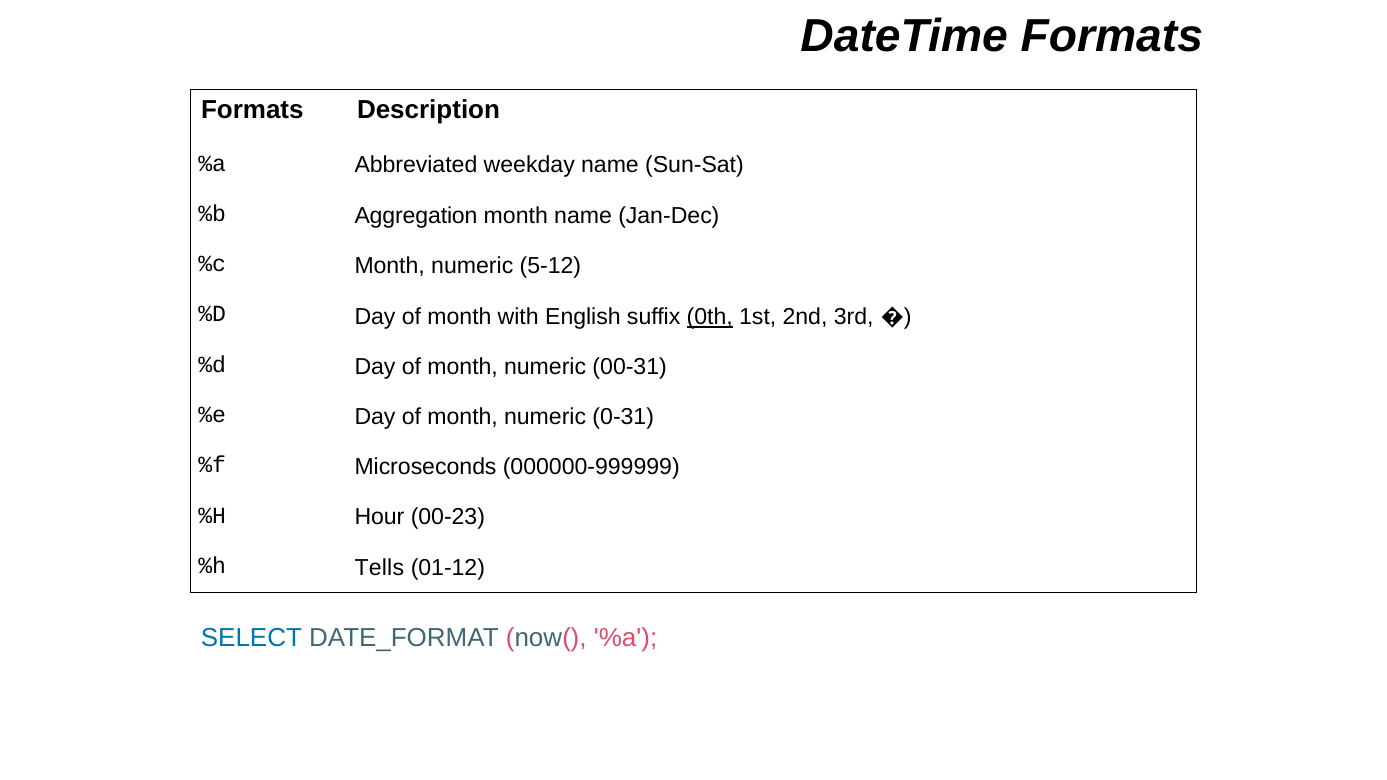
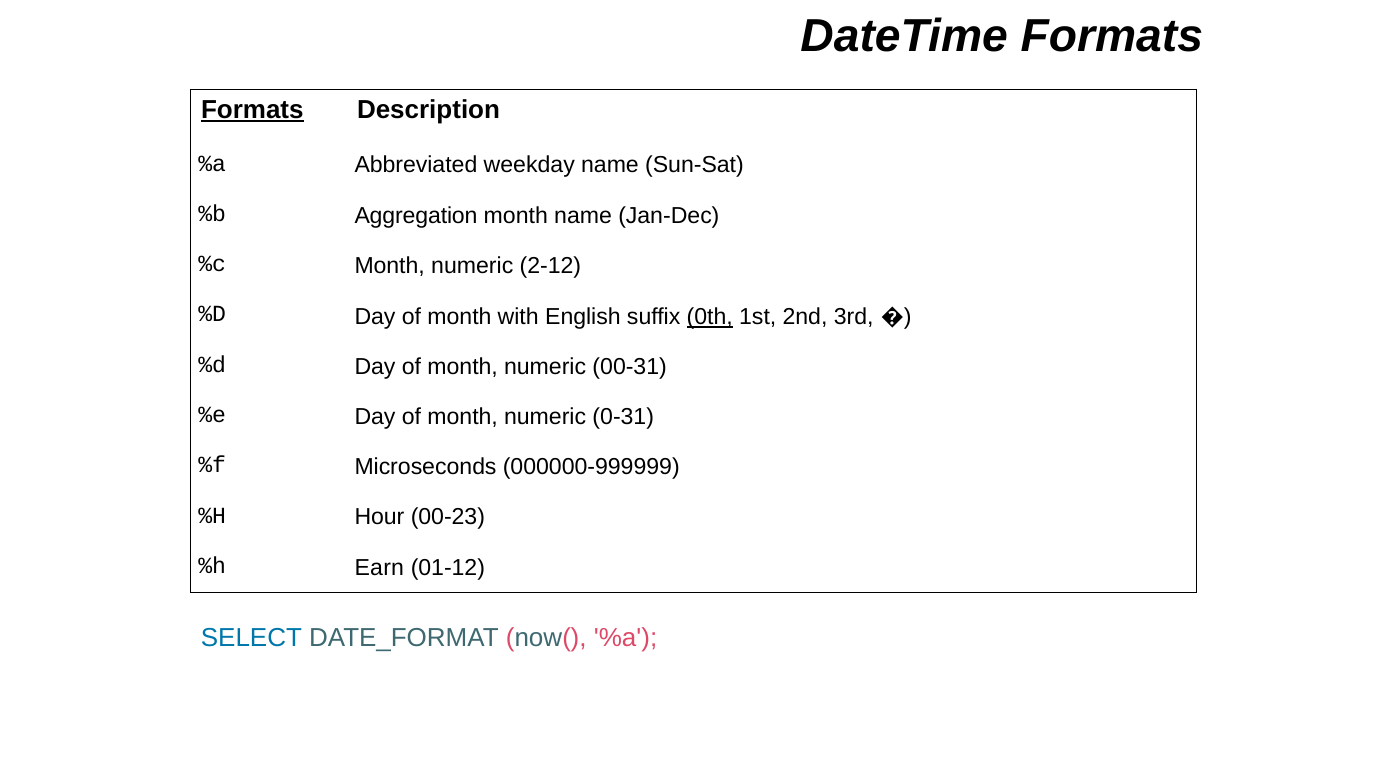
Formats underline: none -> present (252, 110)
5-12: 5-12 -> 2-12 (550, 266)
Tells: Tells -> Earn (379, 568)
